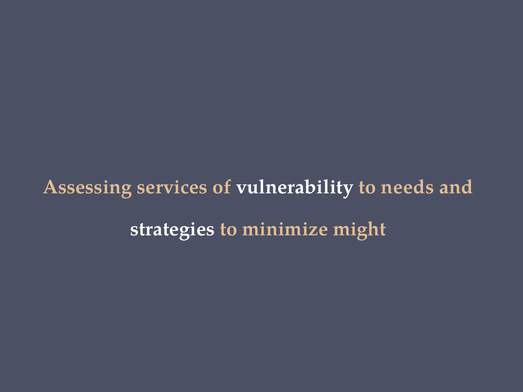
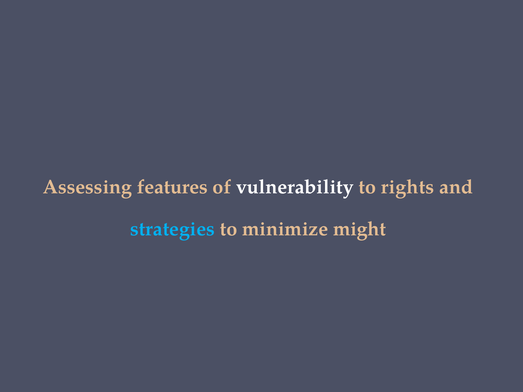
services: services -> features (172, 187)
needs: needs -> rights (408, 187)
strategies colour: white -> light blue (172, 229)
